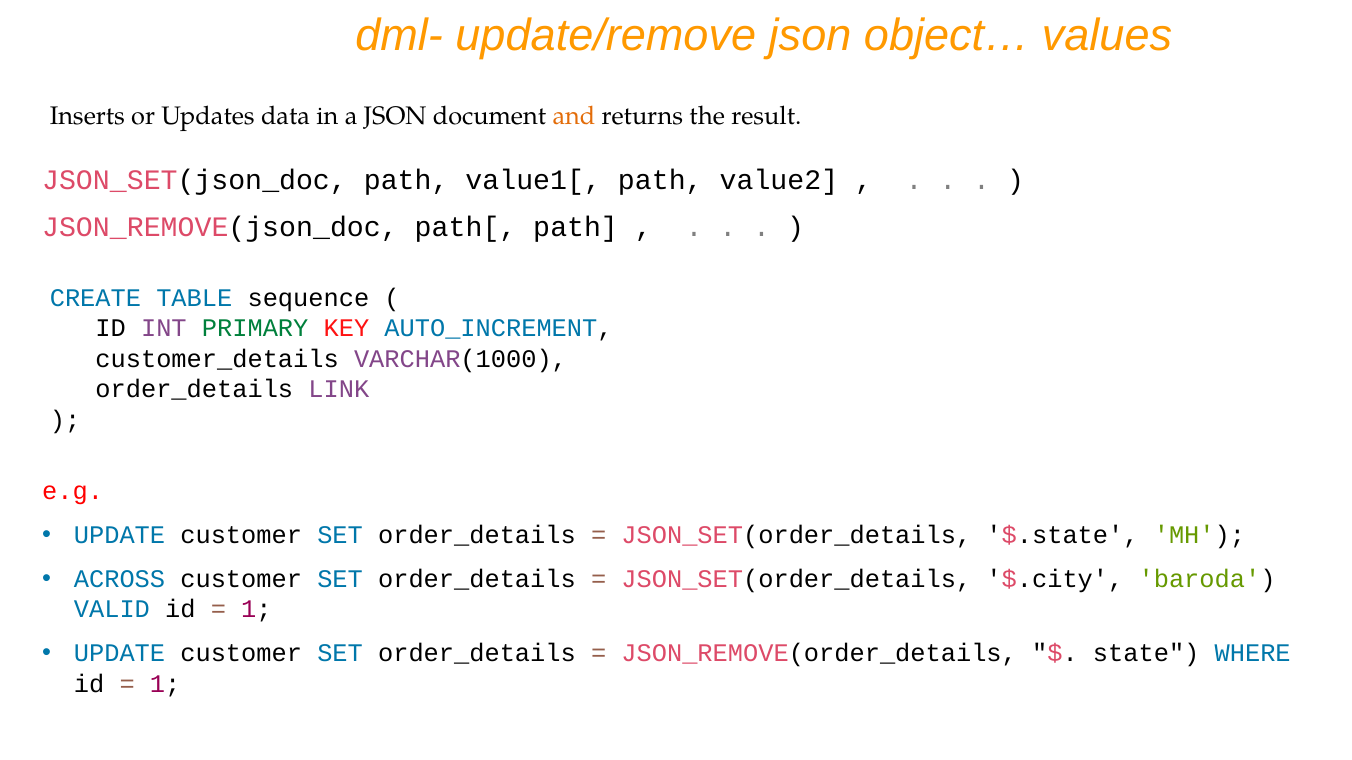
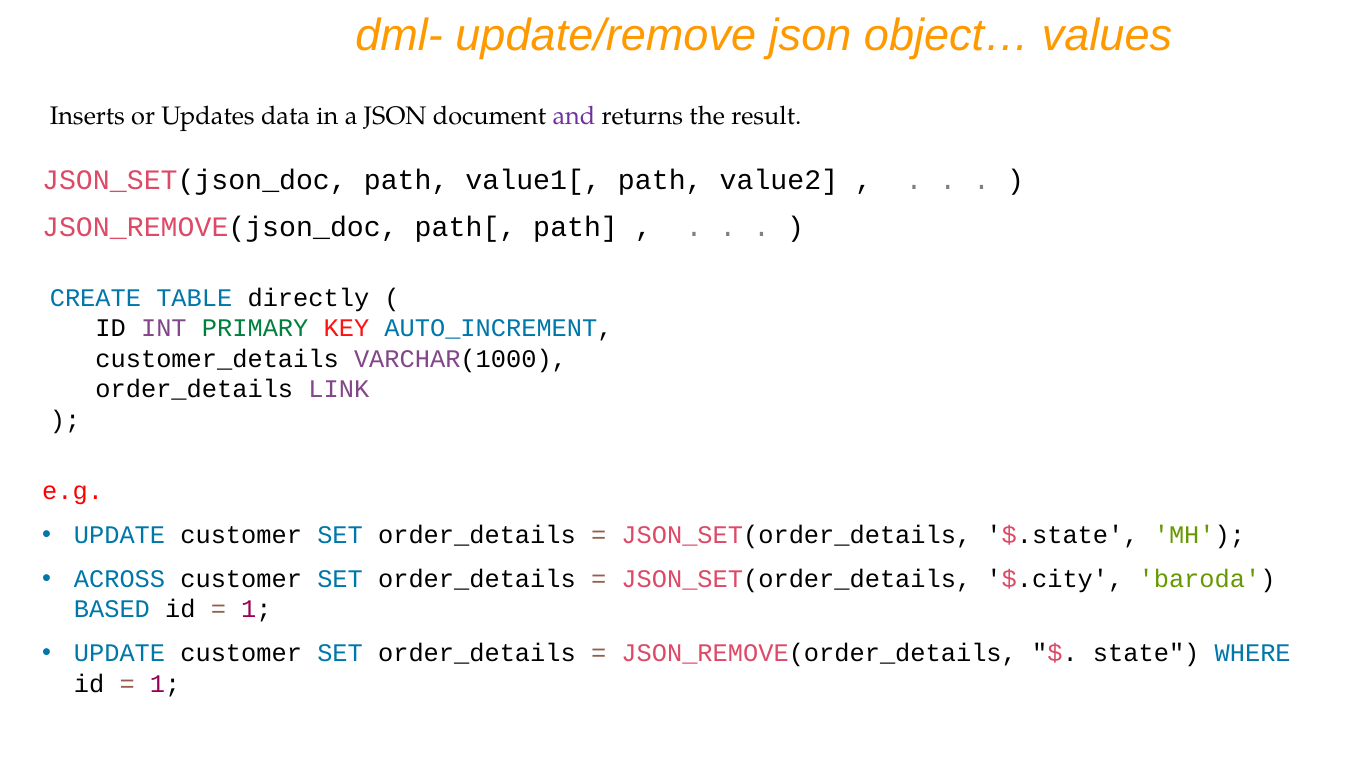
and colour: orange -> purple (574, 117)
sequence: sequence -> directly (308, 298)
VALID: VALID -> BASED (112, 610)
